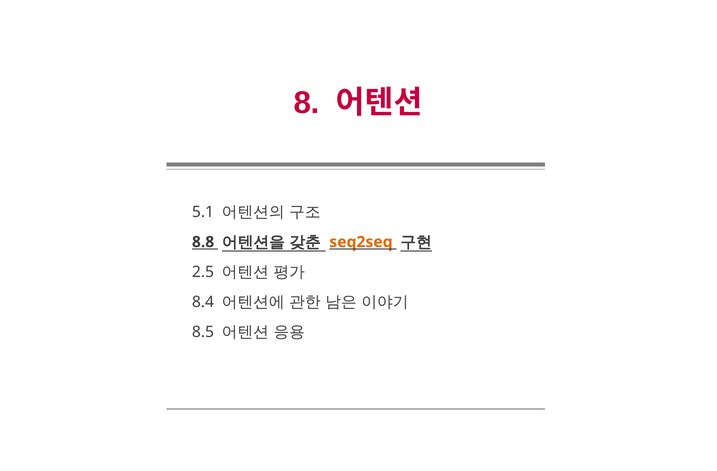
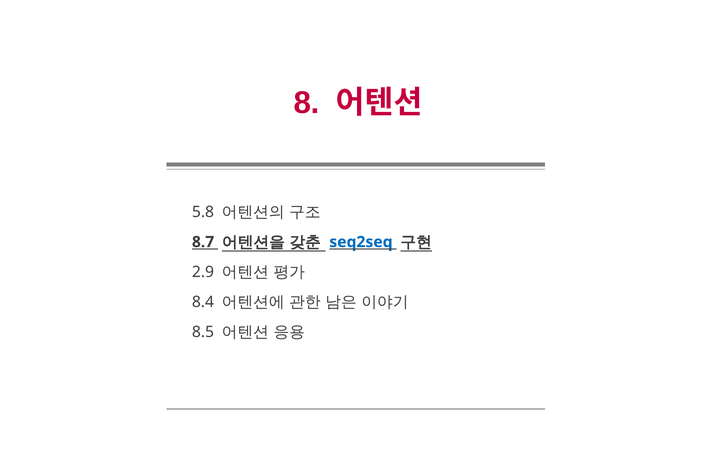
5.1: 5.1 -> 5.8 (203, 212)
8.8: 8.8 -> 8.7 (203, 242)
seq2seq colour: orange -> blue (361, 242)
2.5: 2.5 -> 2.9 (203, 272)
